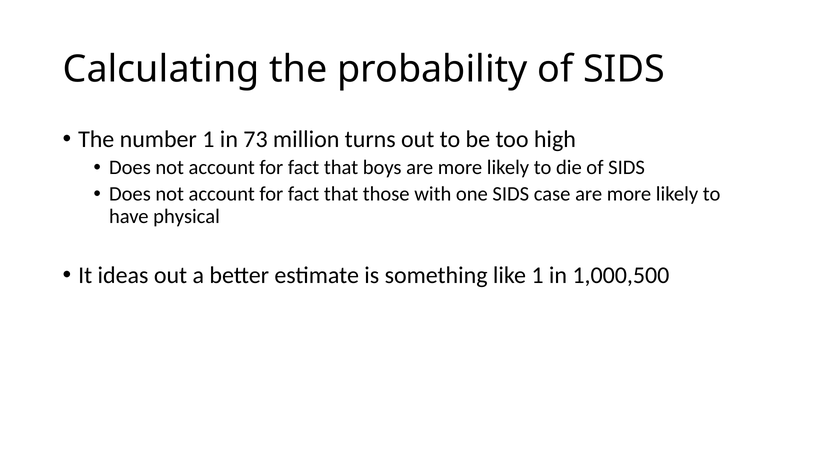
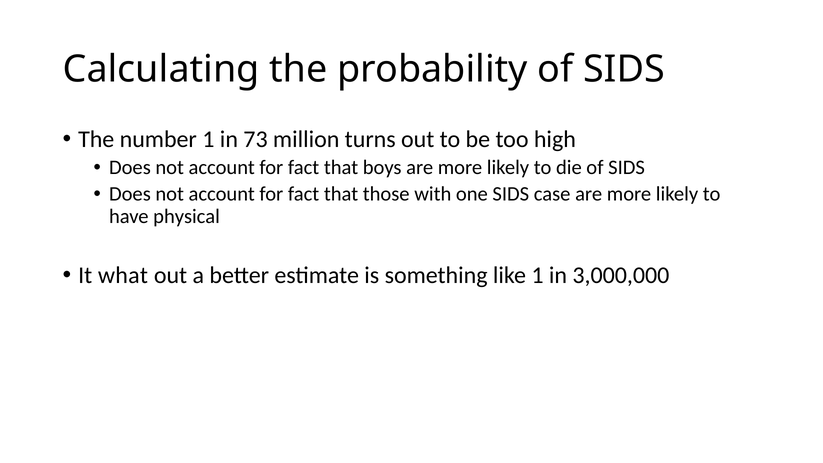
ideas: ideas -> what (123, 275)
1,000,500: 1,000,500 -> 3,000,000 (621, 275)
